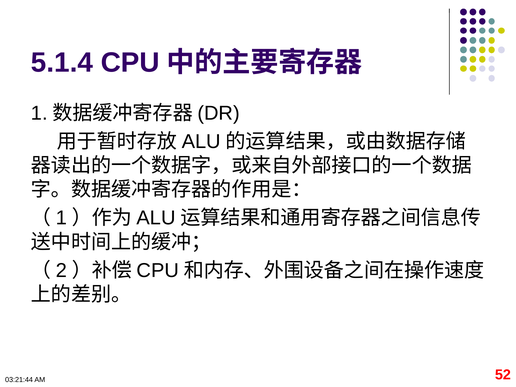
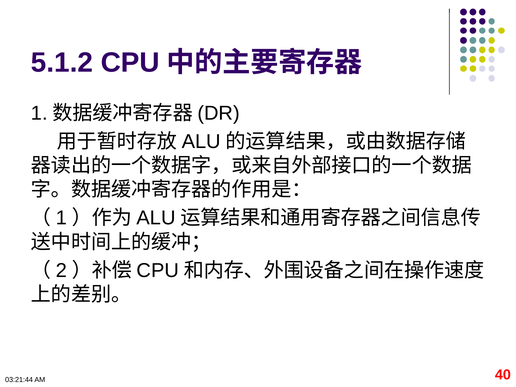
5.1.4: 5.1.4 -> 5.1.2 (62, 63)
52: 52 -> 40 (503, 375)
